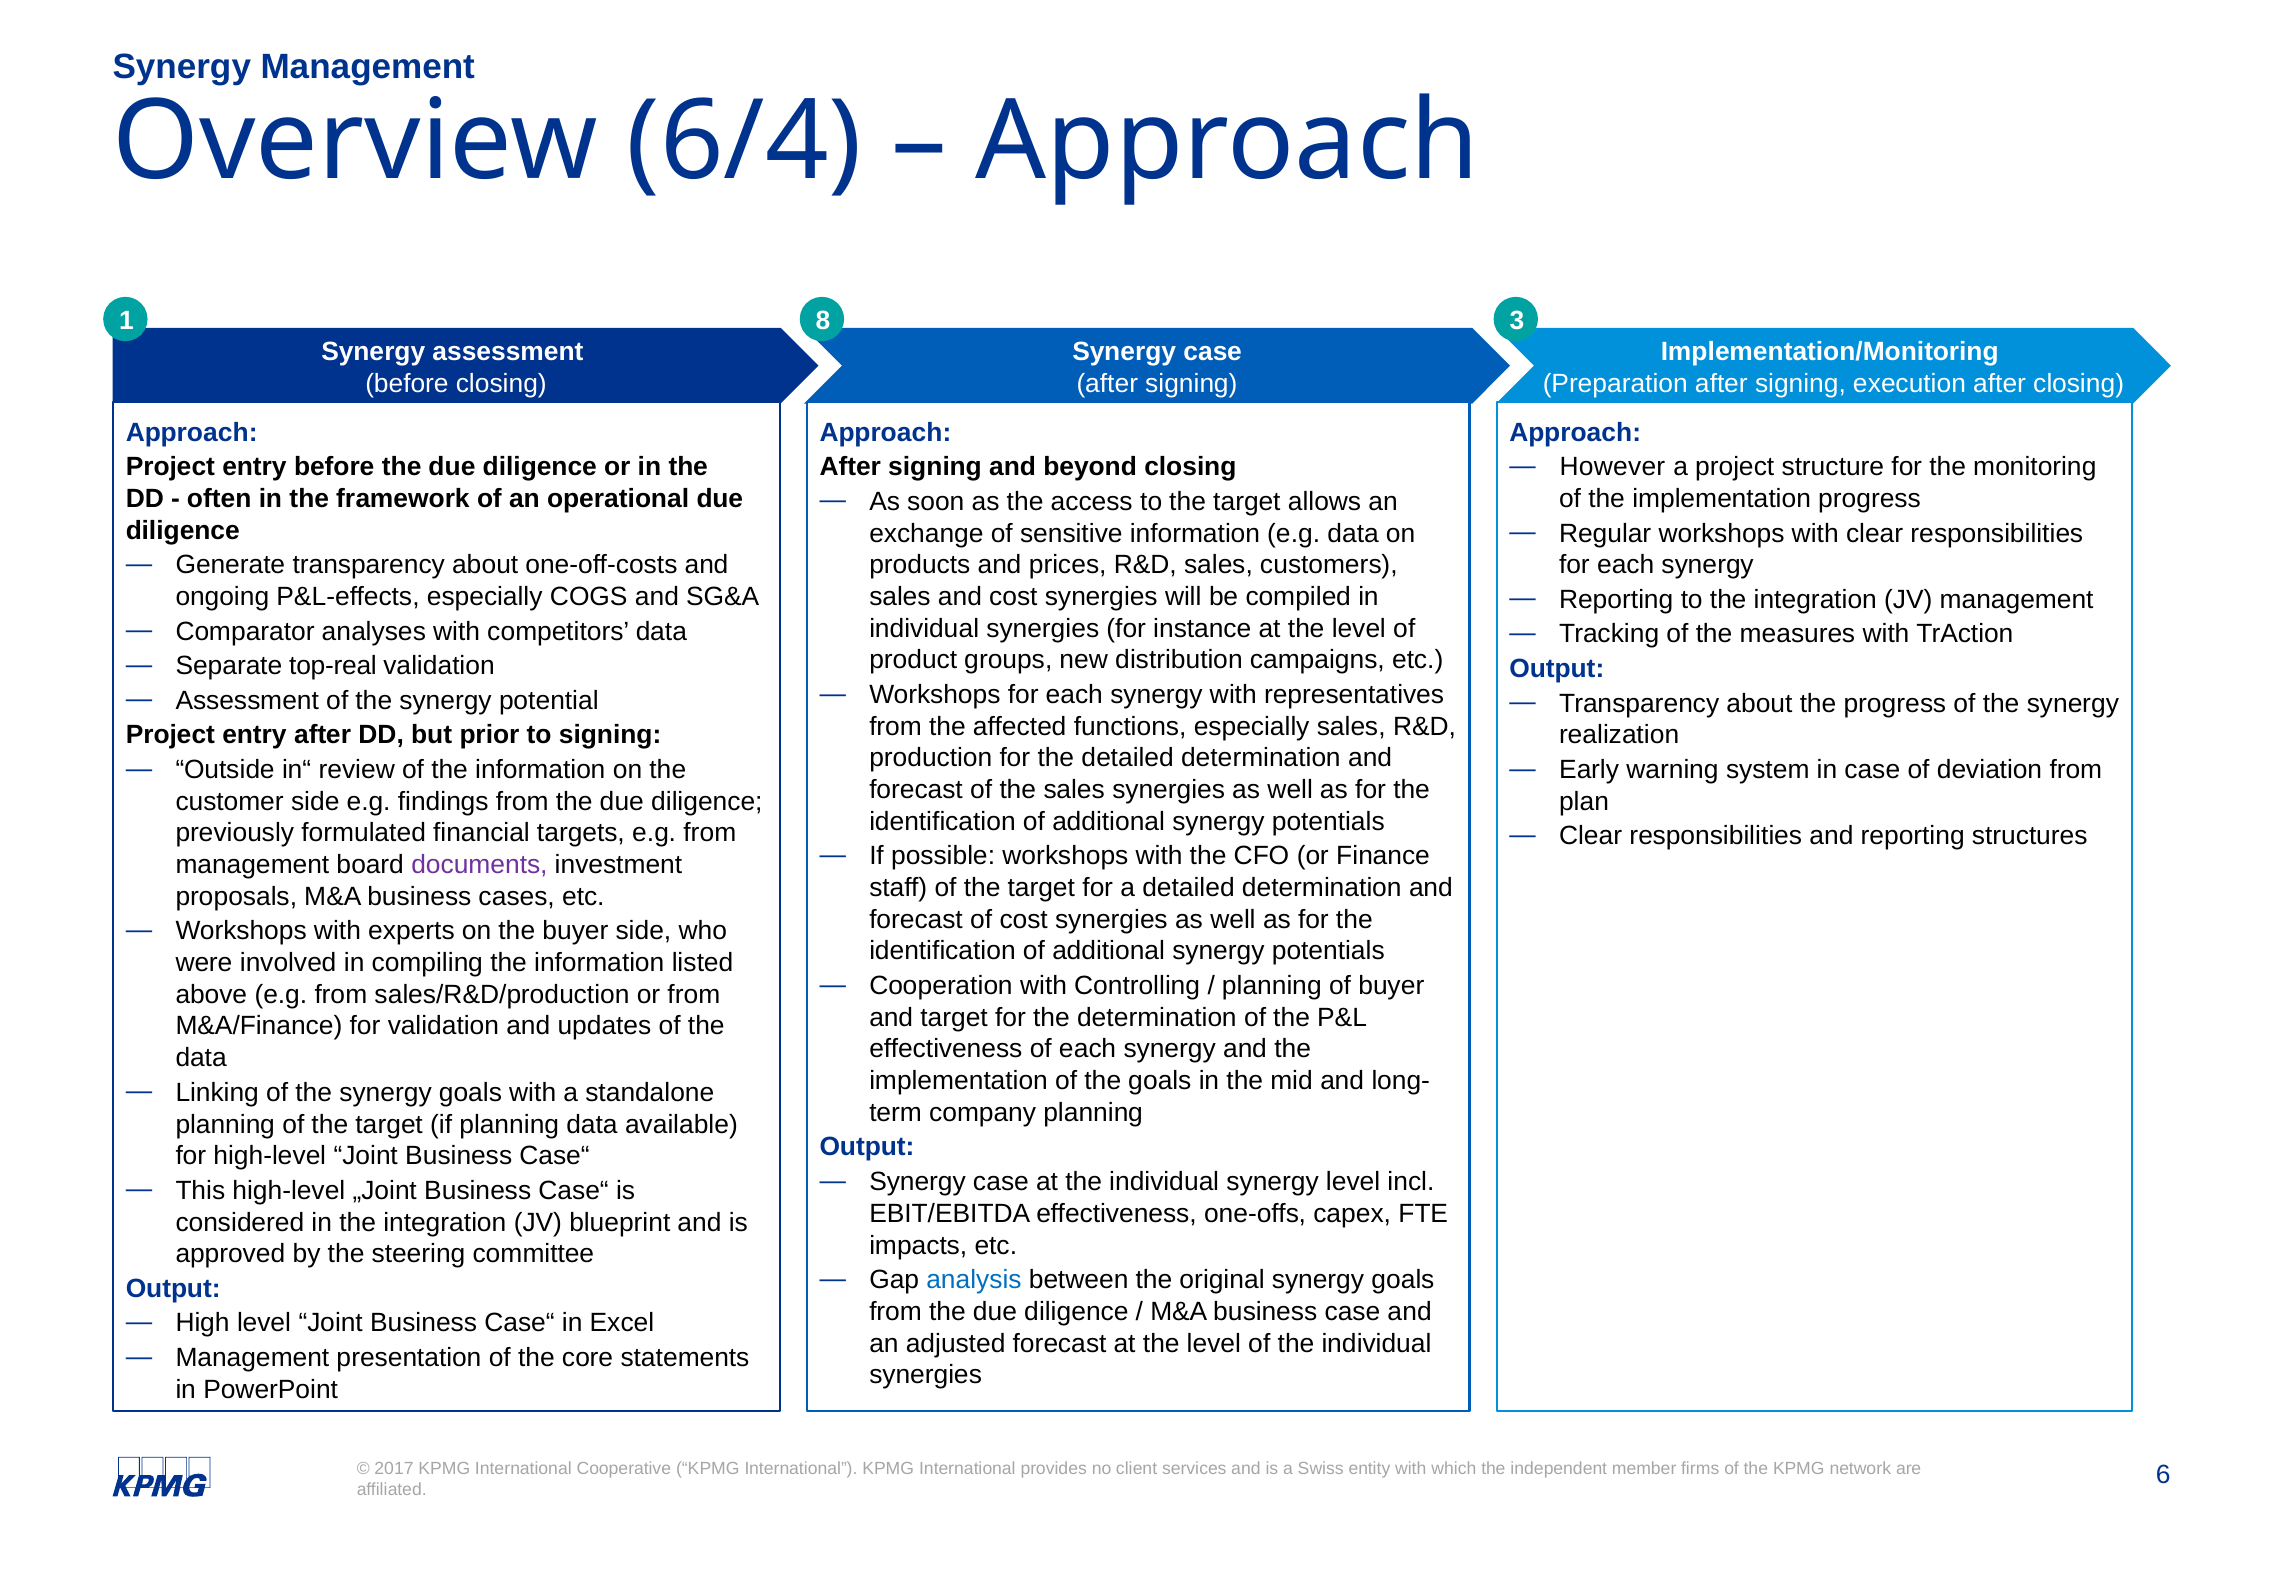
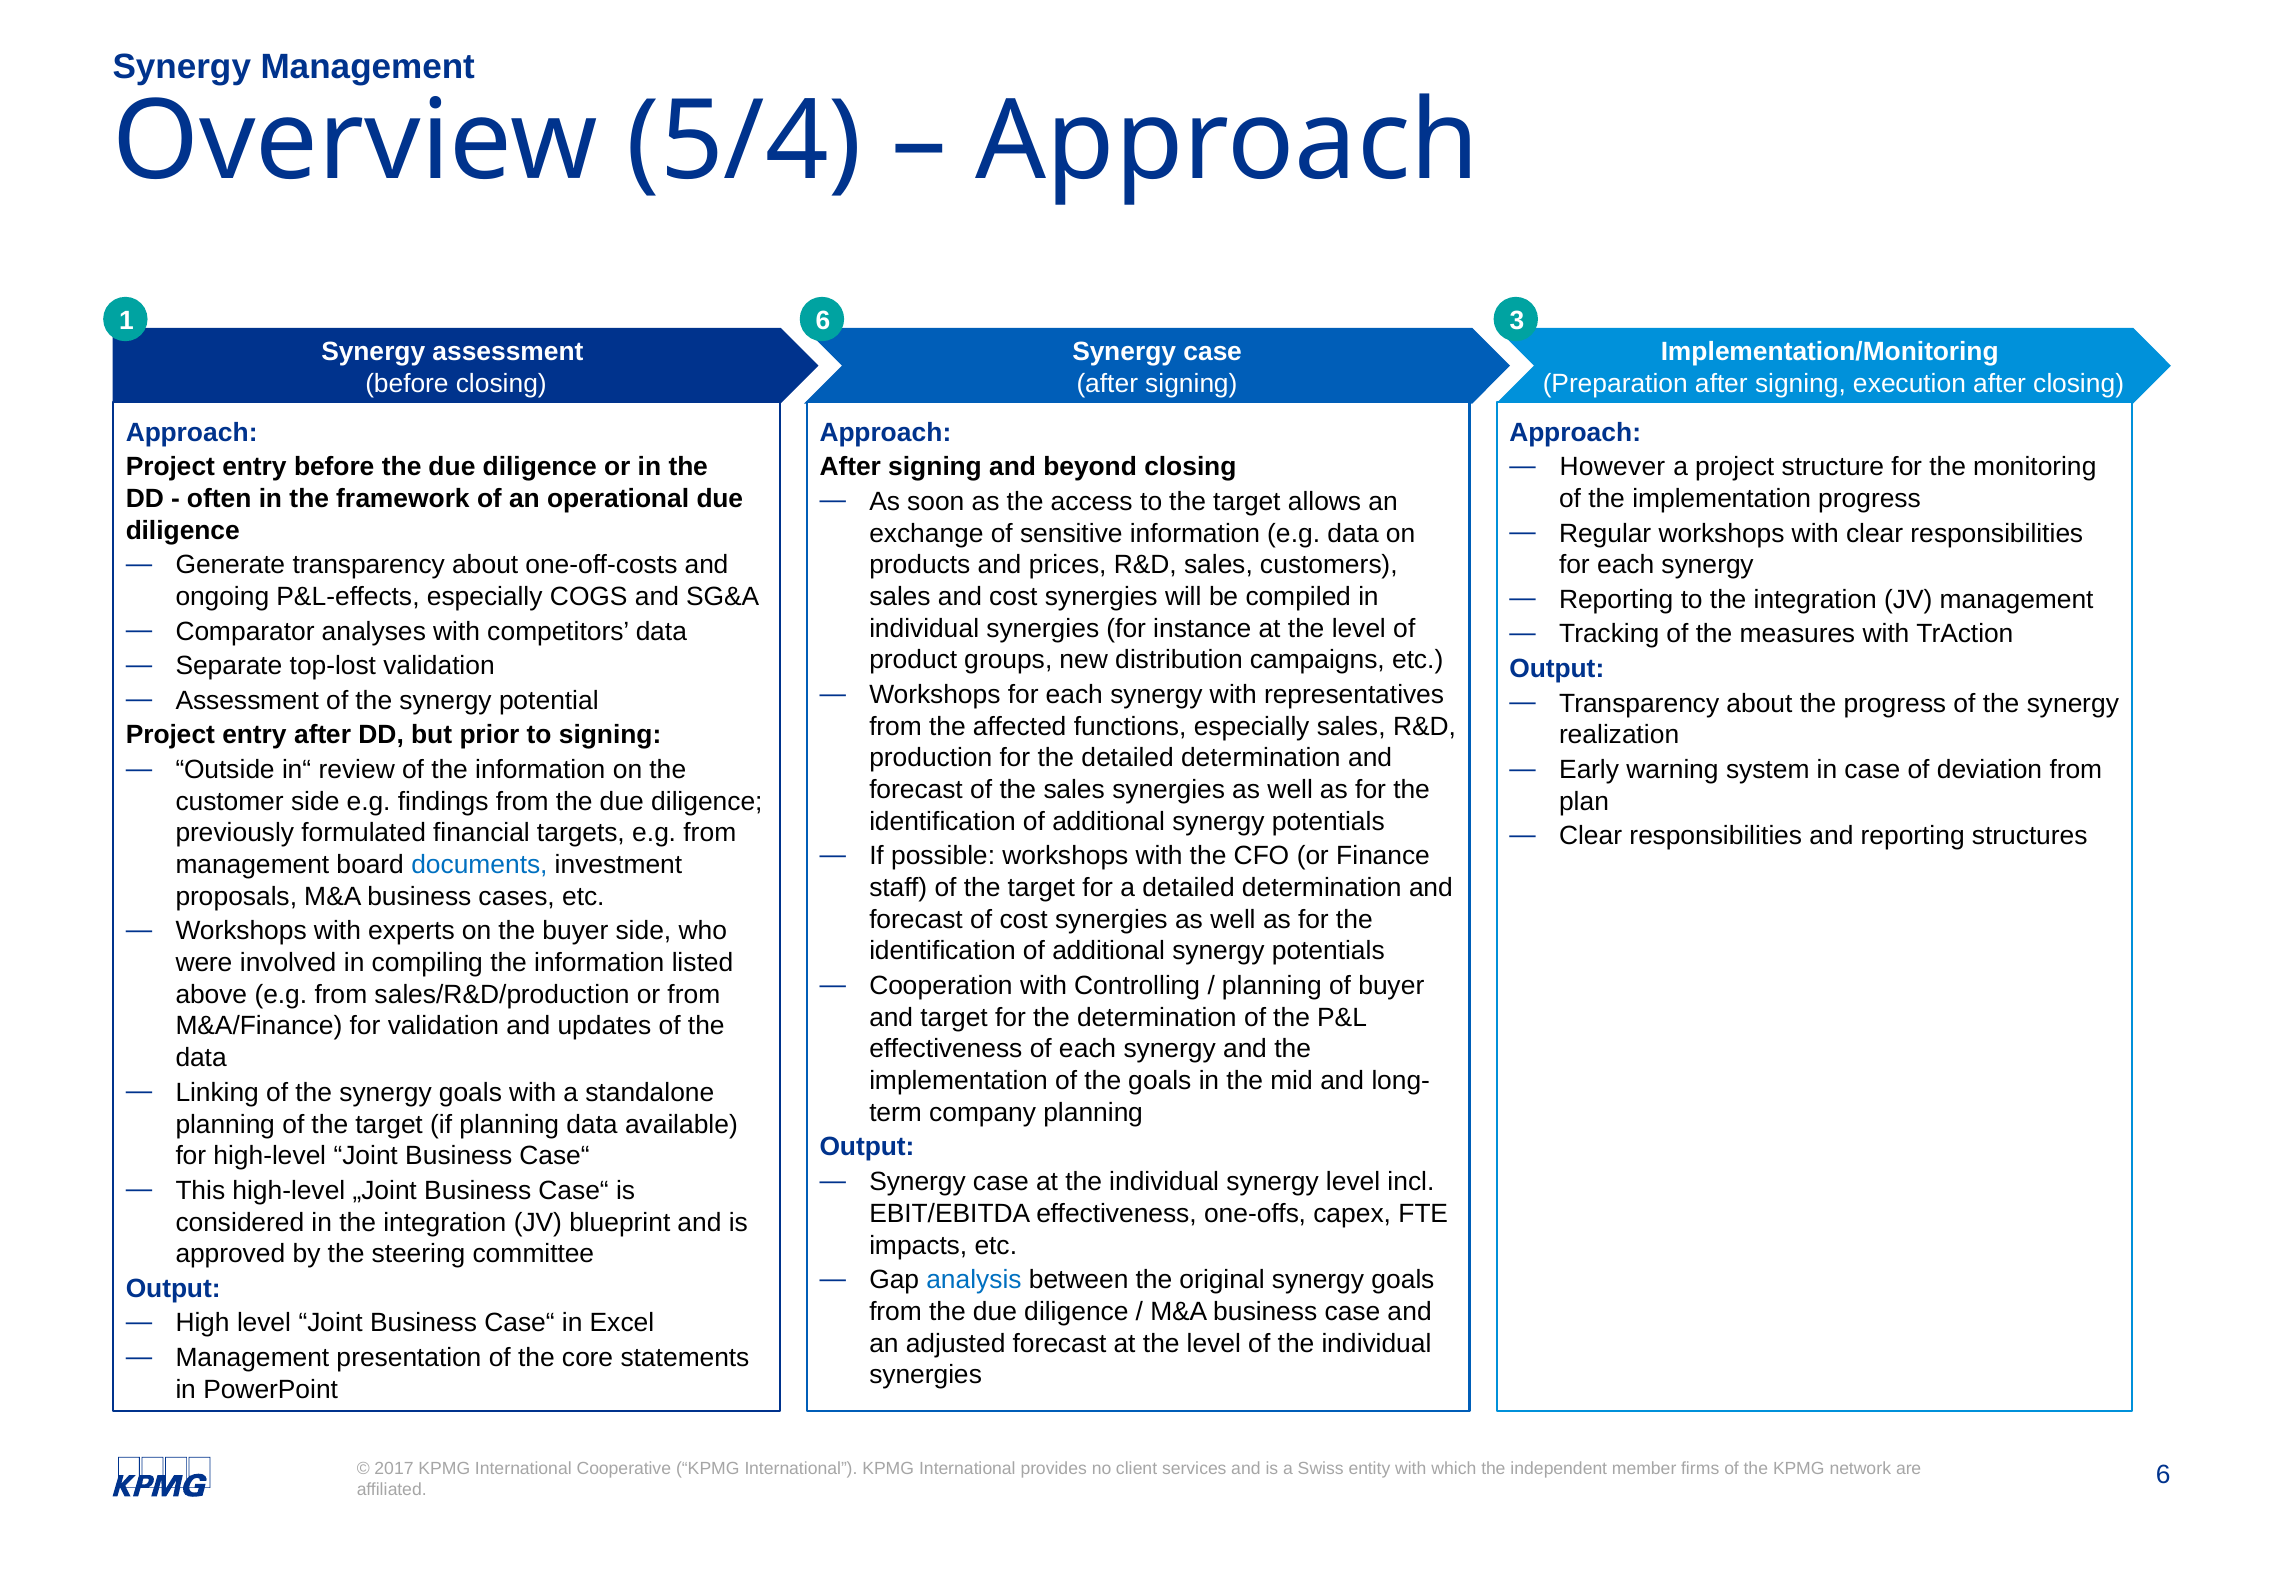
6/4: 6/4 -> 5/4 (745, 142)
1 8: 8 -> 6 (823, 321)
top-real: top-real -> top-lost (333, 666)
documents colour: purple -> blue (479, 865)
